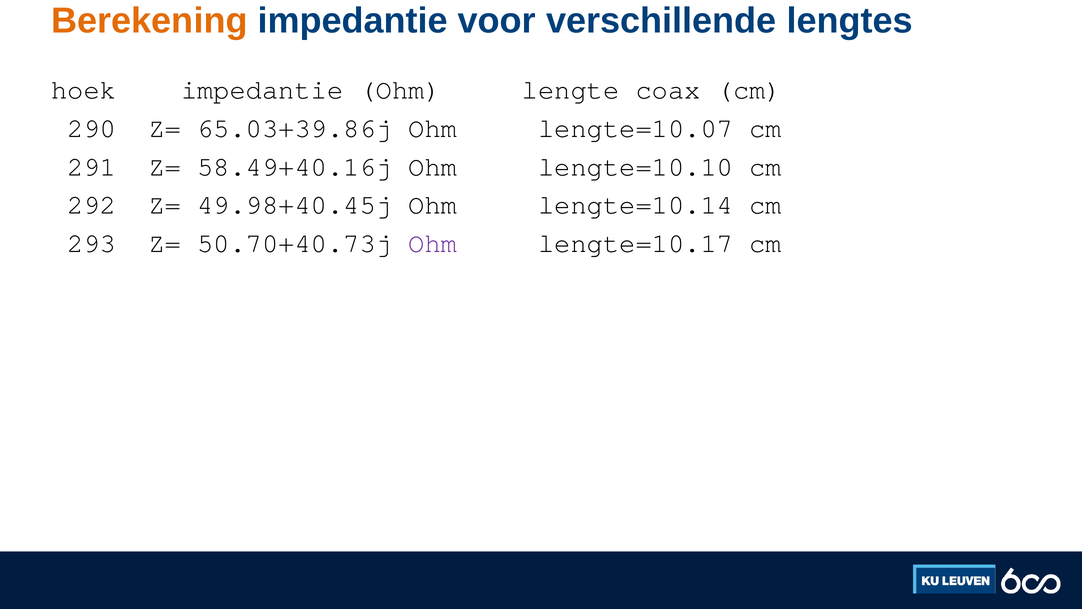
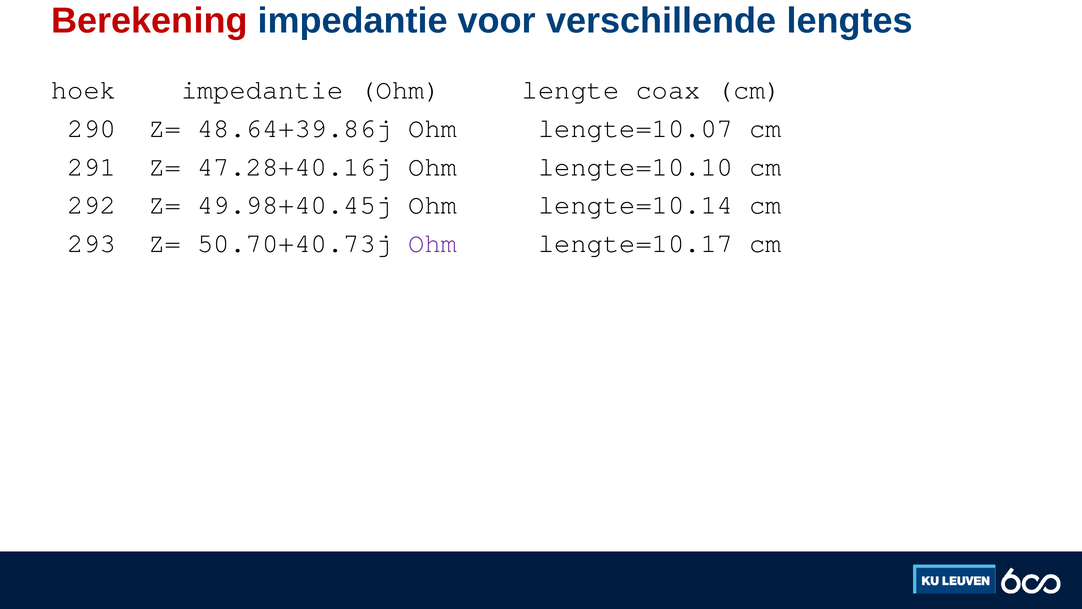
Berekening colour: orange -> red (149, 21)
65.03+39.86j: 65.03+39.86j -> 48.64+39.86j (295, 128)
58.49+40.16j: 58.49+40.16j -> 47.28+40.16j (295, 166)
